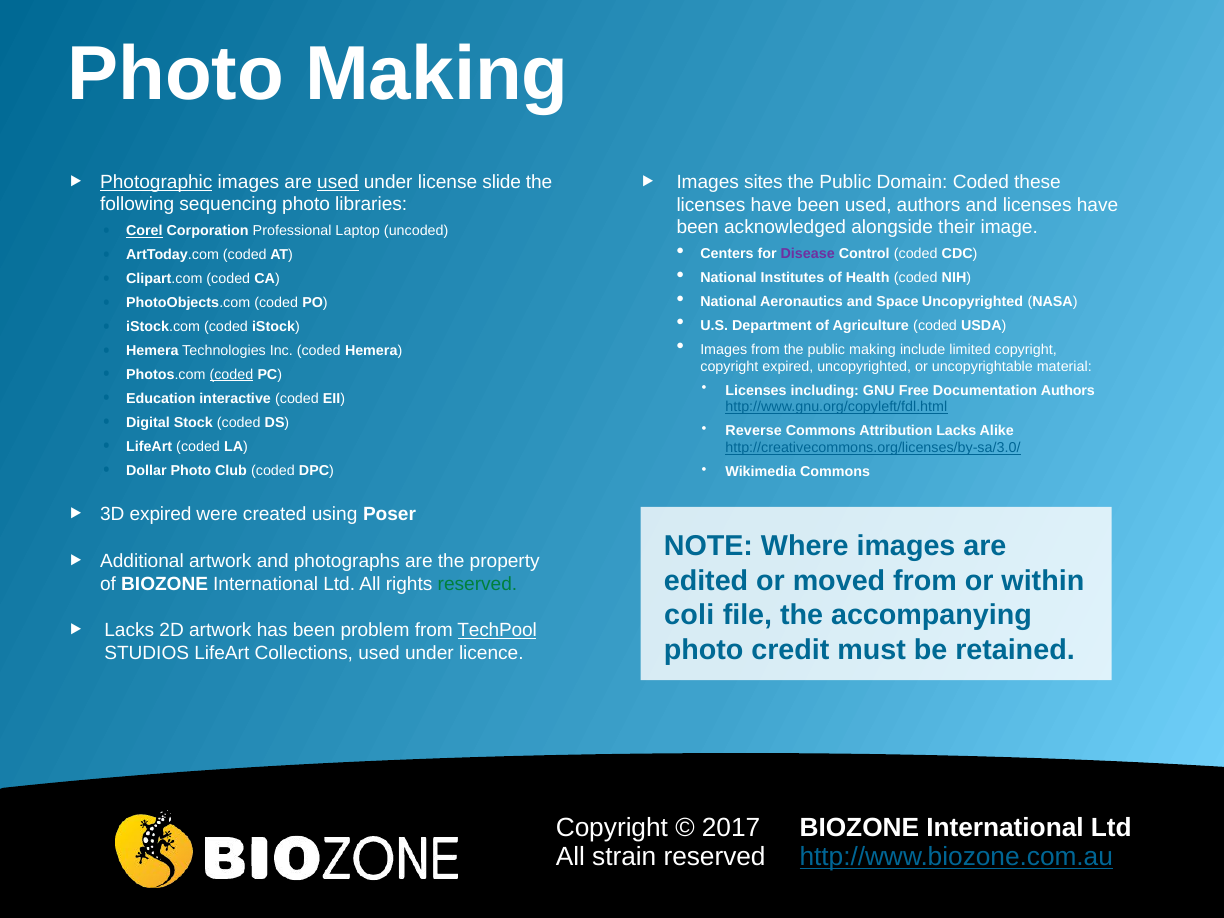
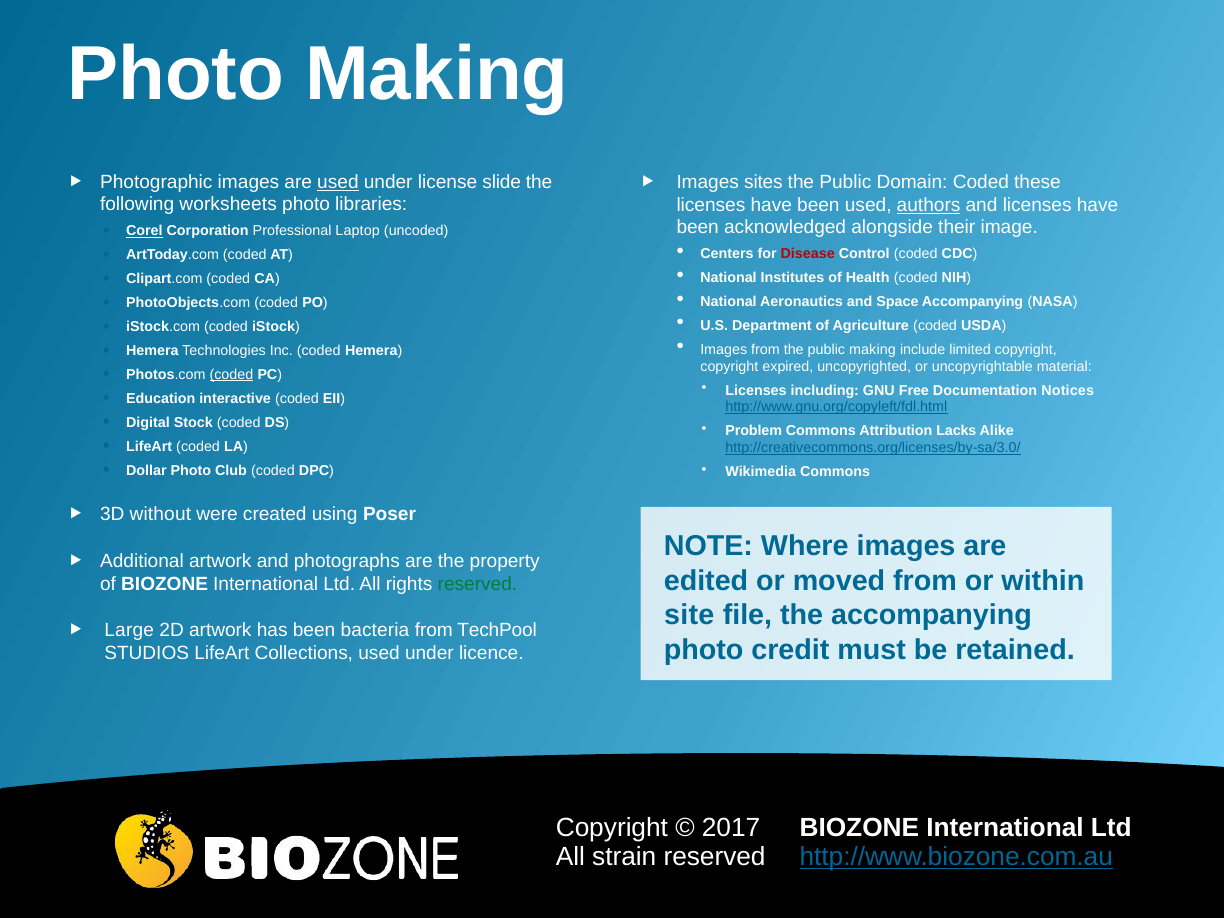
Photographic underline: present -> none (156, 182)
sequencing: sequencing -> worksheets (228, 205)
authors underline: none -> present (929, 205)
Disease colour: purple -> red (808, 254)
Space Uncopyrighted: Uncopyrighted -> Accompanying (973, 302)
Documentation Authors: Authors -> Notices (1068, 390)
Reverse: Reverse -> Problem (754, 431)
3D expired: expired -> without (160, 514)
coli: coli -> site (689, 615)
Lacks: Lacks -> Large (129, 630)
problem: problem -> bacteria (375, 630)
TechPool underline: present -> none (497, 630)
